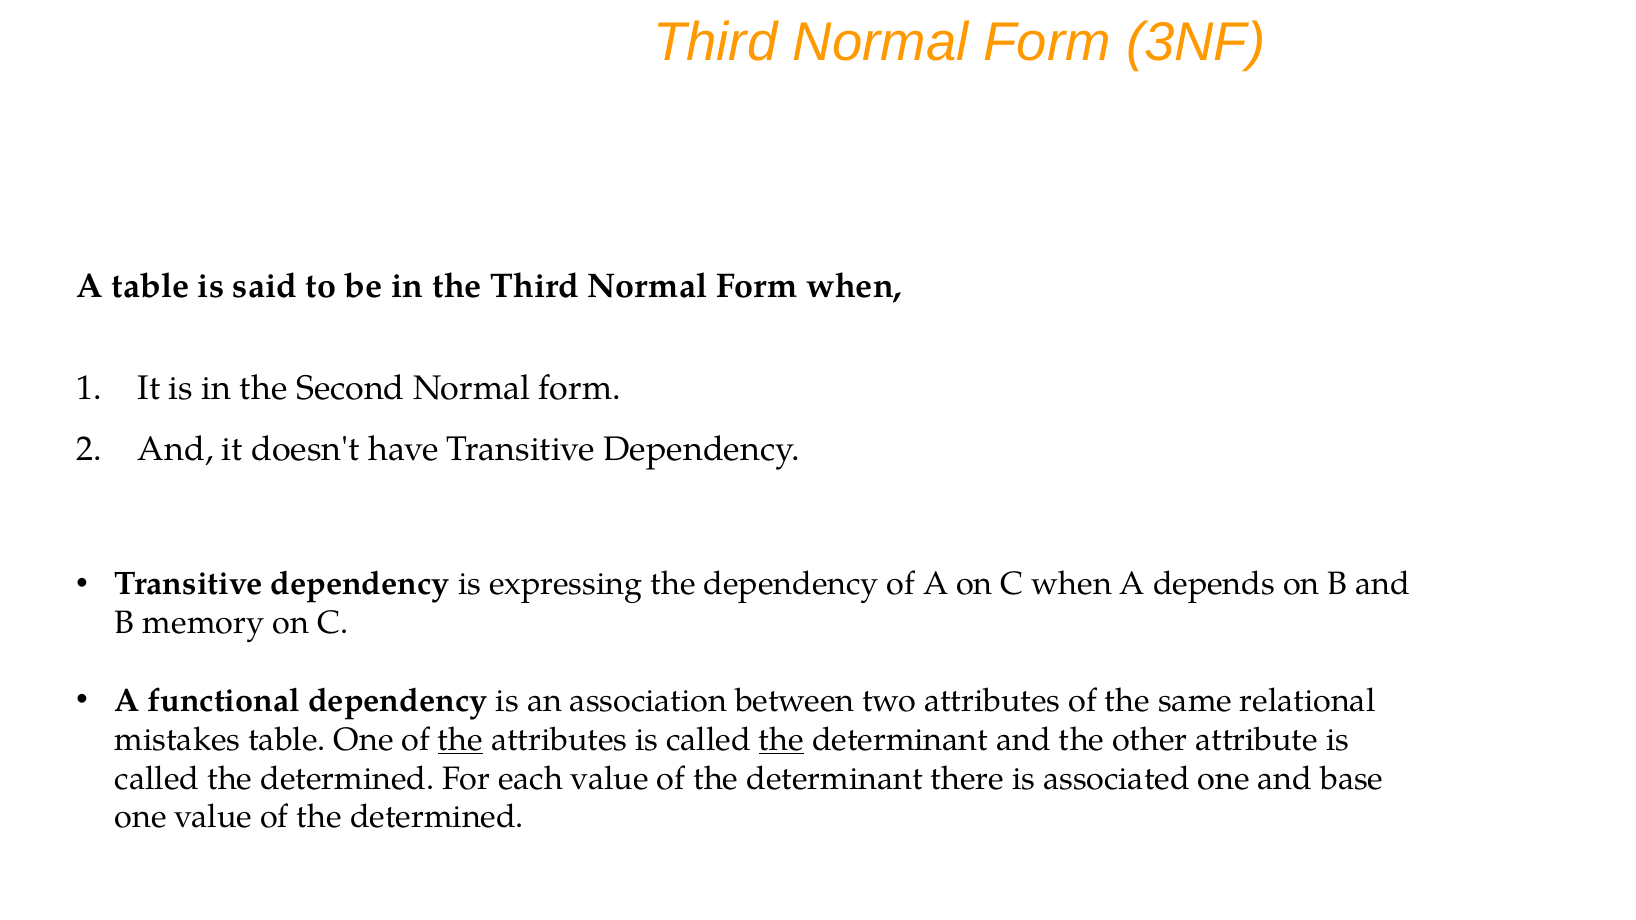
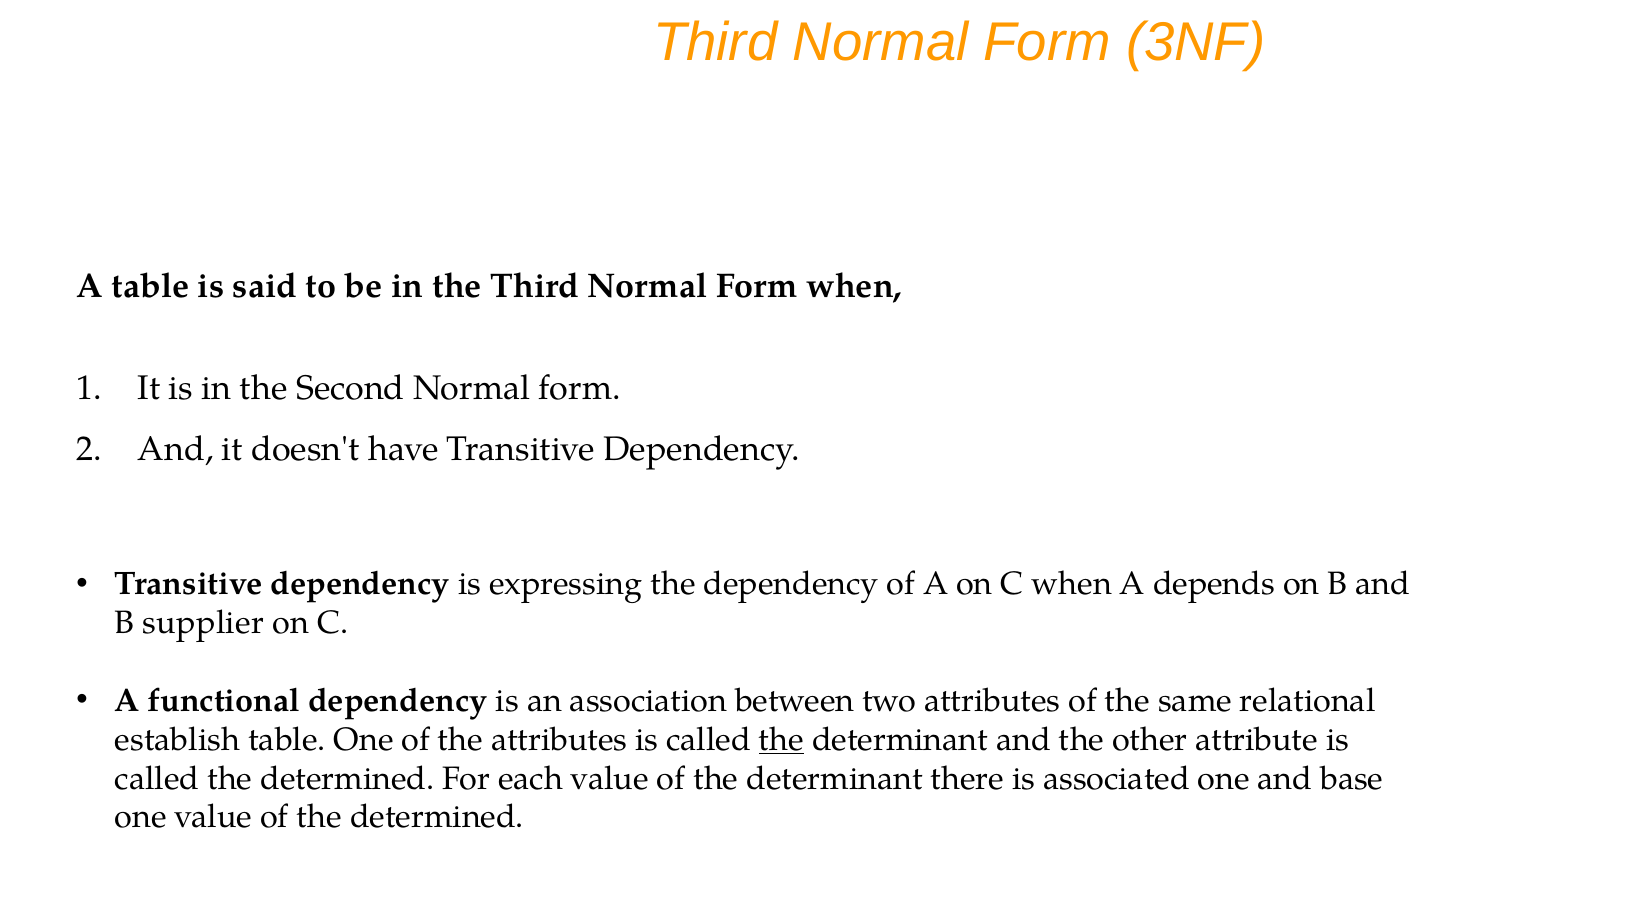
memory: memory -> supplier (204, 623)
mistakes: mistakes -> establish (178, 740)
the underline: present -> none (460, 740)
